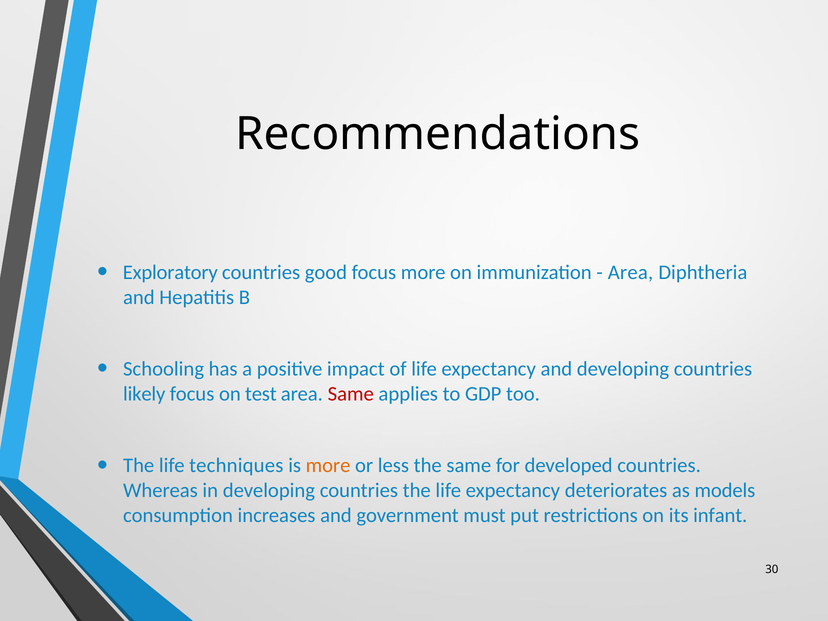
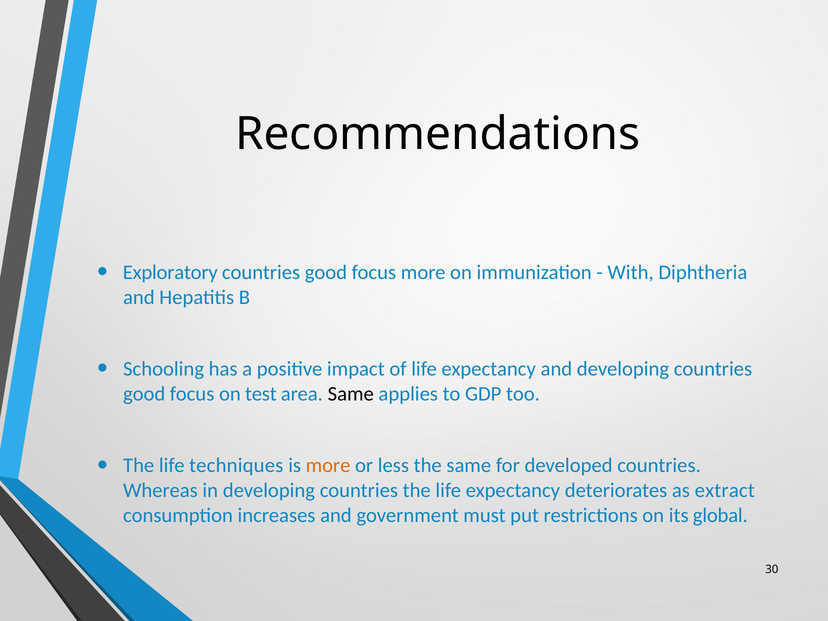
Area: Area -> With (631, 272)
likely: likely -> good (144, 394)
Same colour: red -> black (351, 394)
models: models -> extract (725, 490)
infant: infant -> global (720, 515)
